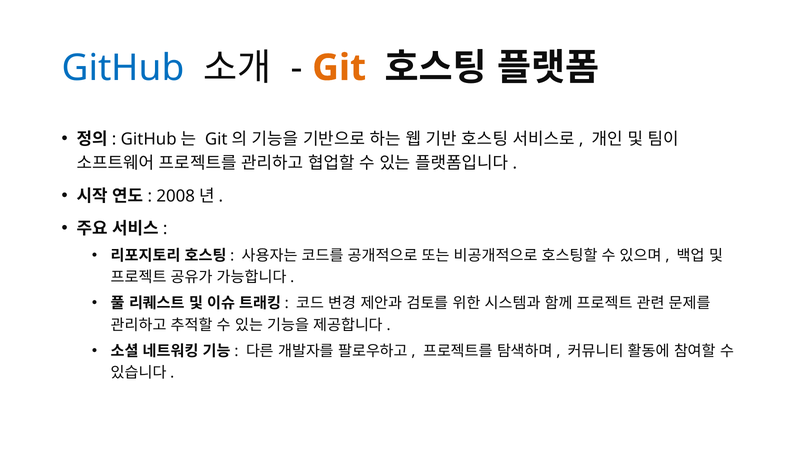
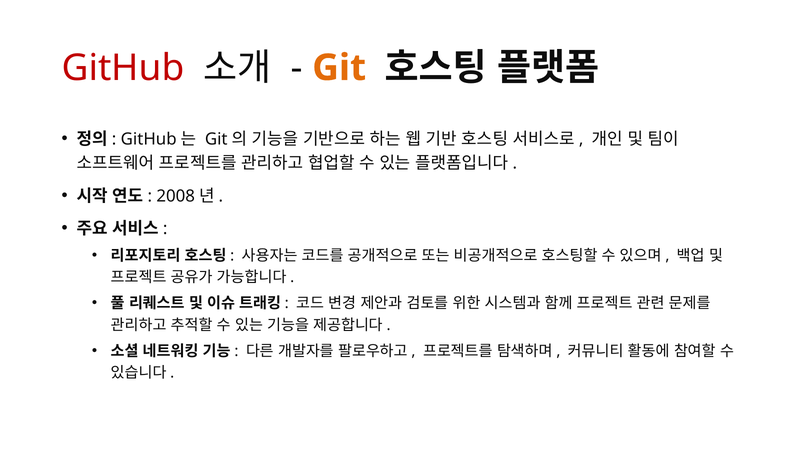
GitHub colour: blue -> red (123, 68)
